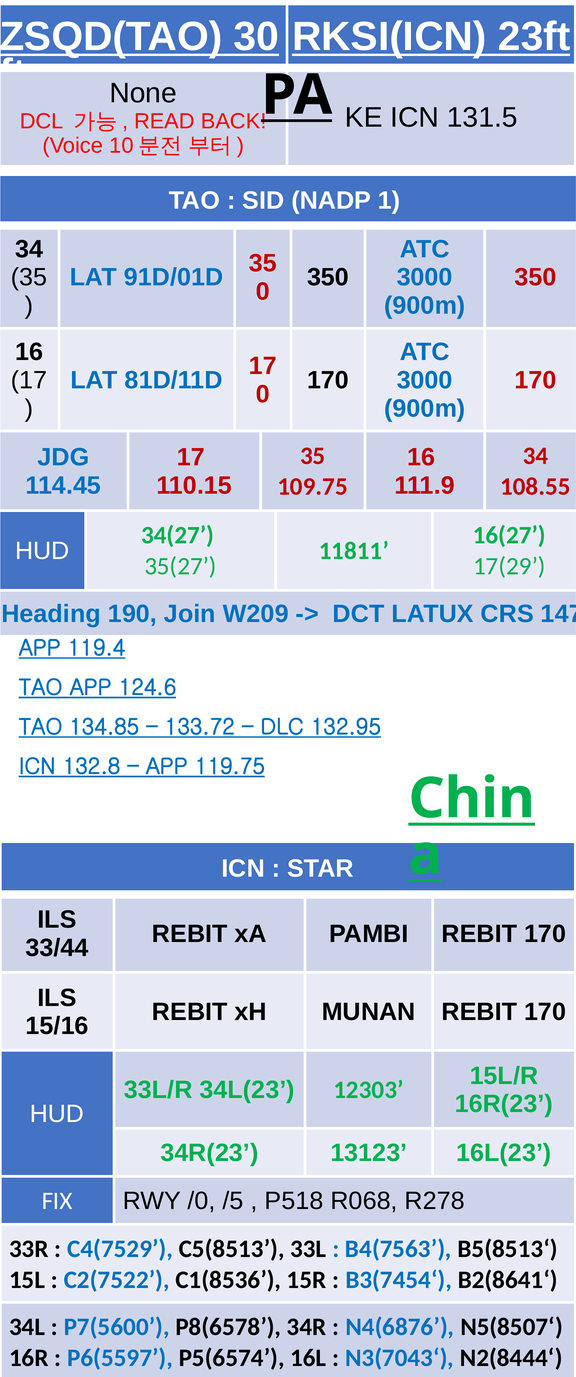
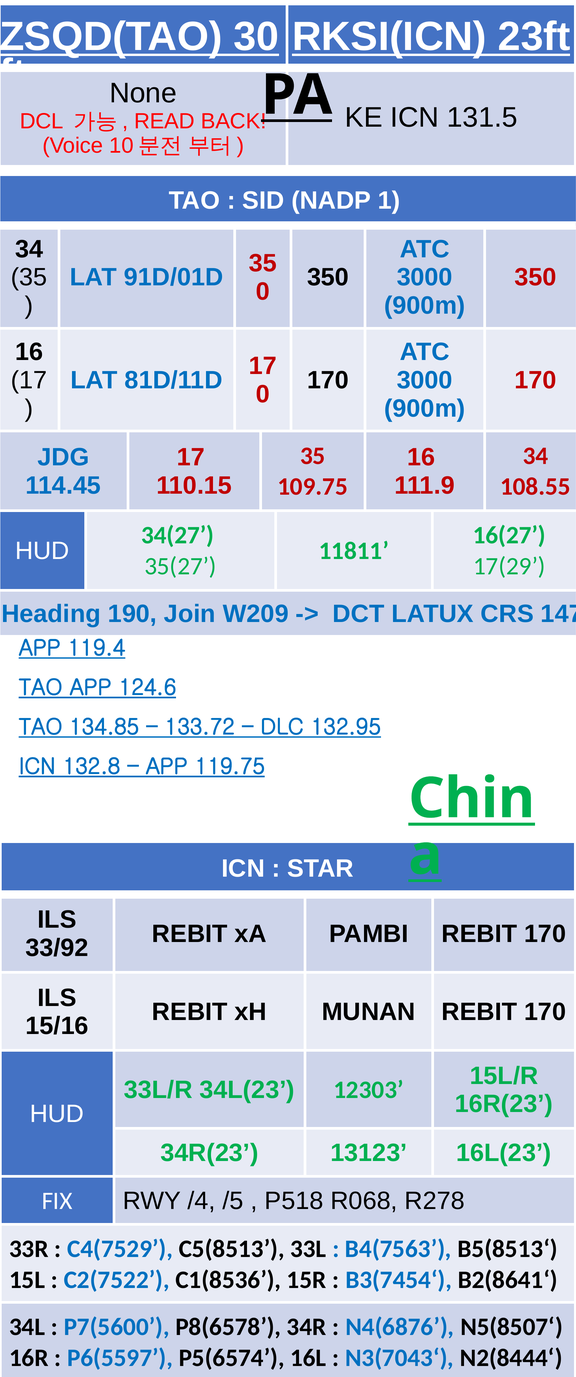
33/44: 33/44 -> 33/92 (57, 949)
/0: /0 -> /4 (201, 1202)
